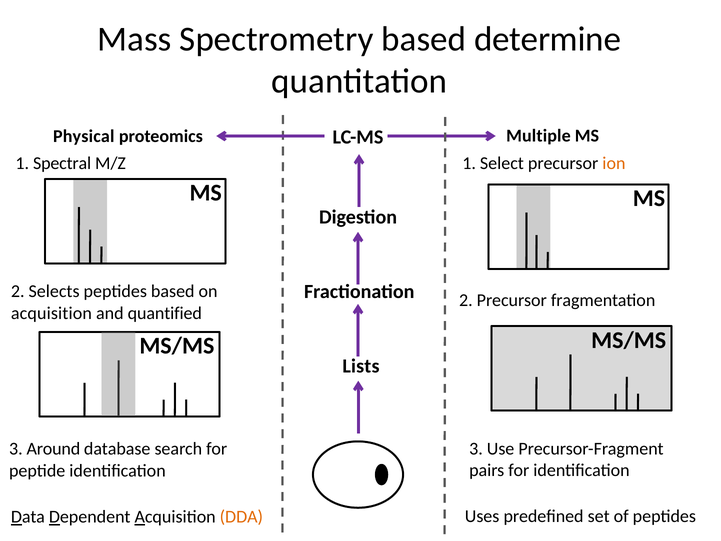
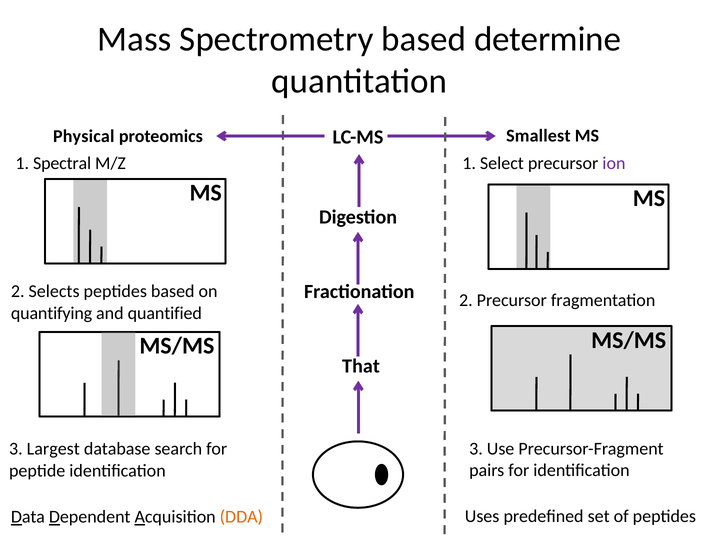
Multiple: Multiple -> Smallest (538, 136)
ion colour: orange -> purple (614, 163)
acquisition: acquisition -> quantifying (52, 313)
Lists: Lists -> That (361, 366)
Around: Around -> Largest (53, 449)
